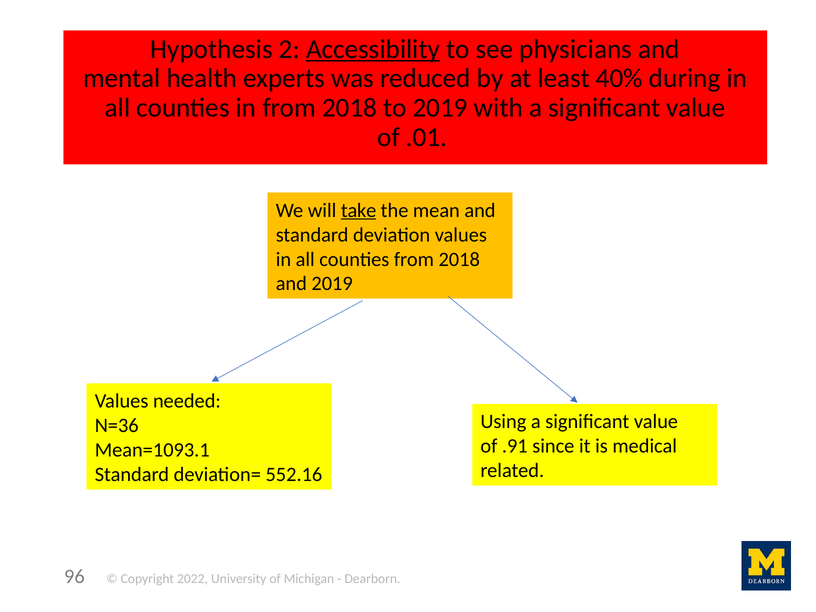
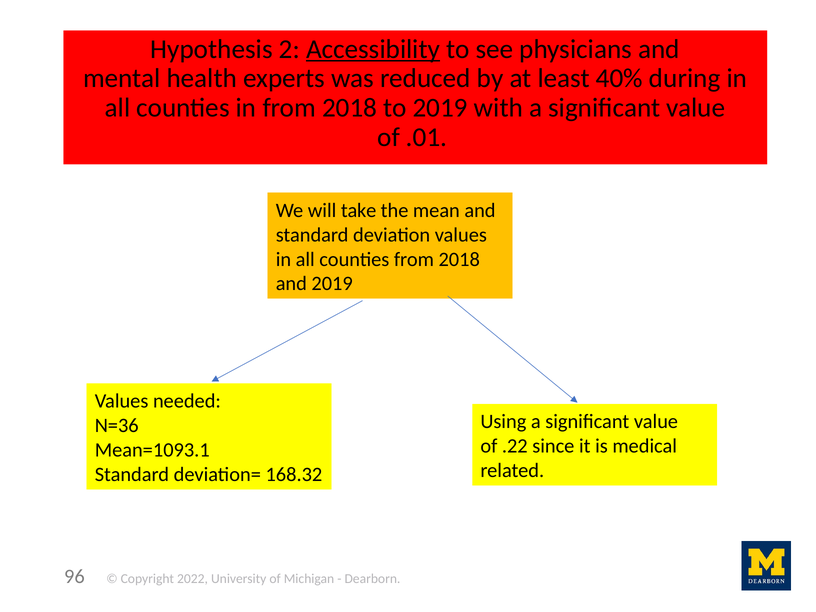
take underline: present -> none (359, 210)
.91: .91 -> .22 (515, 446)
552.16: 552.16 -> 168.32 (294, 475)
